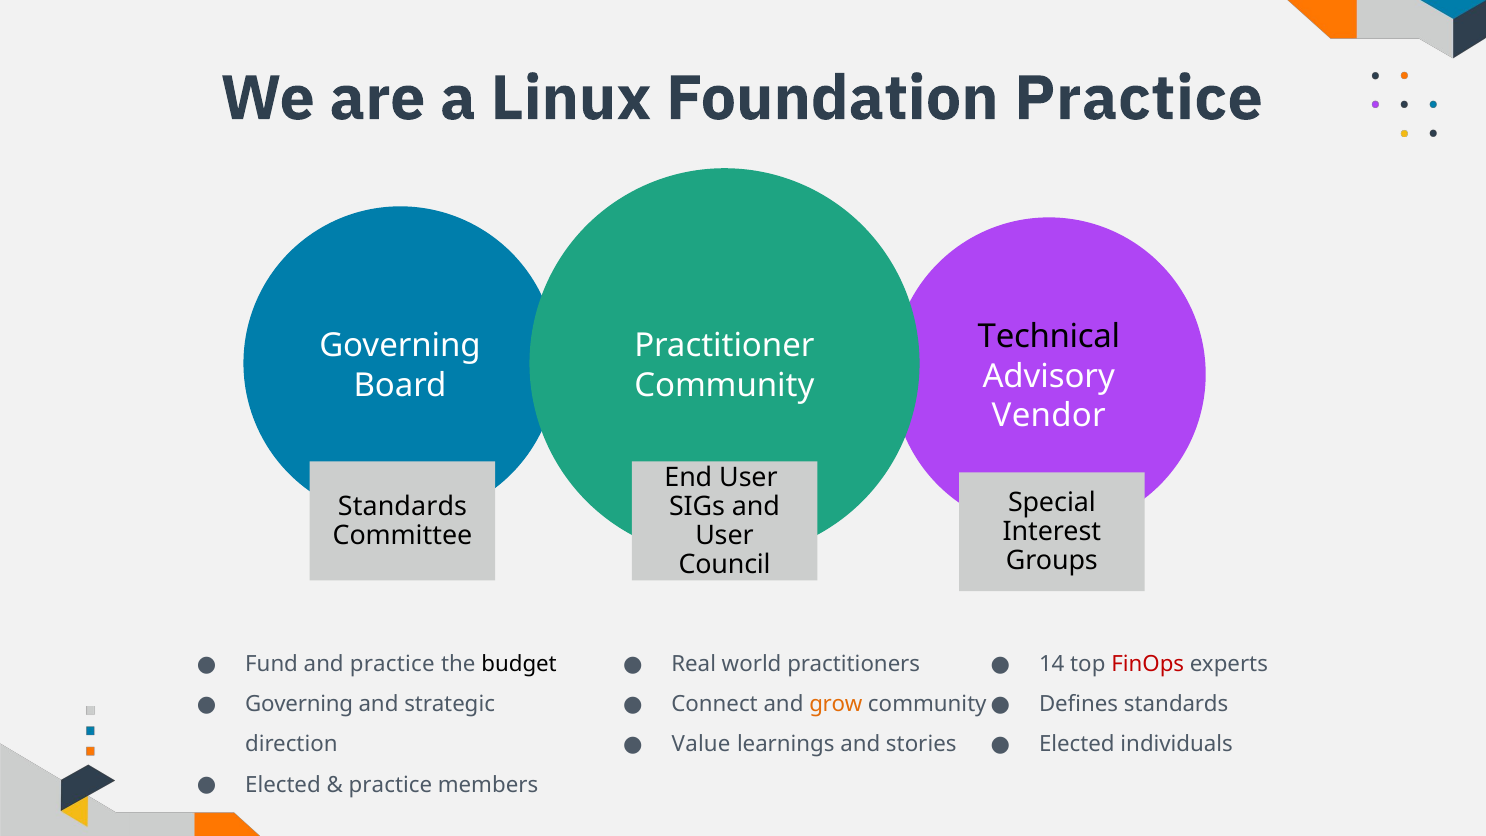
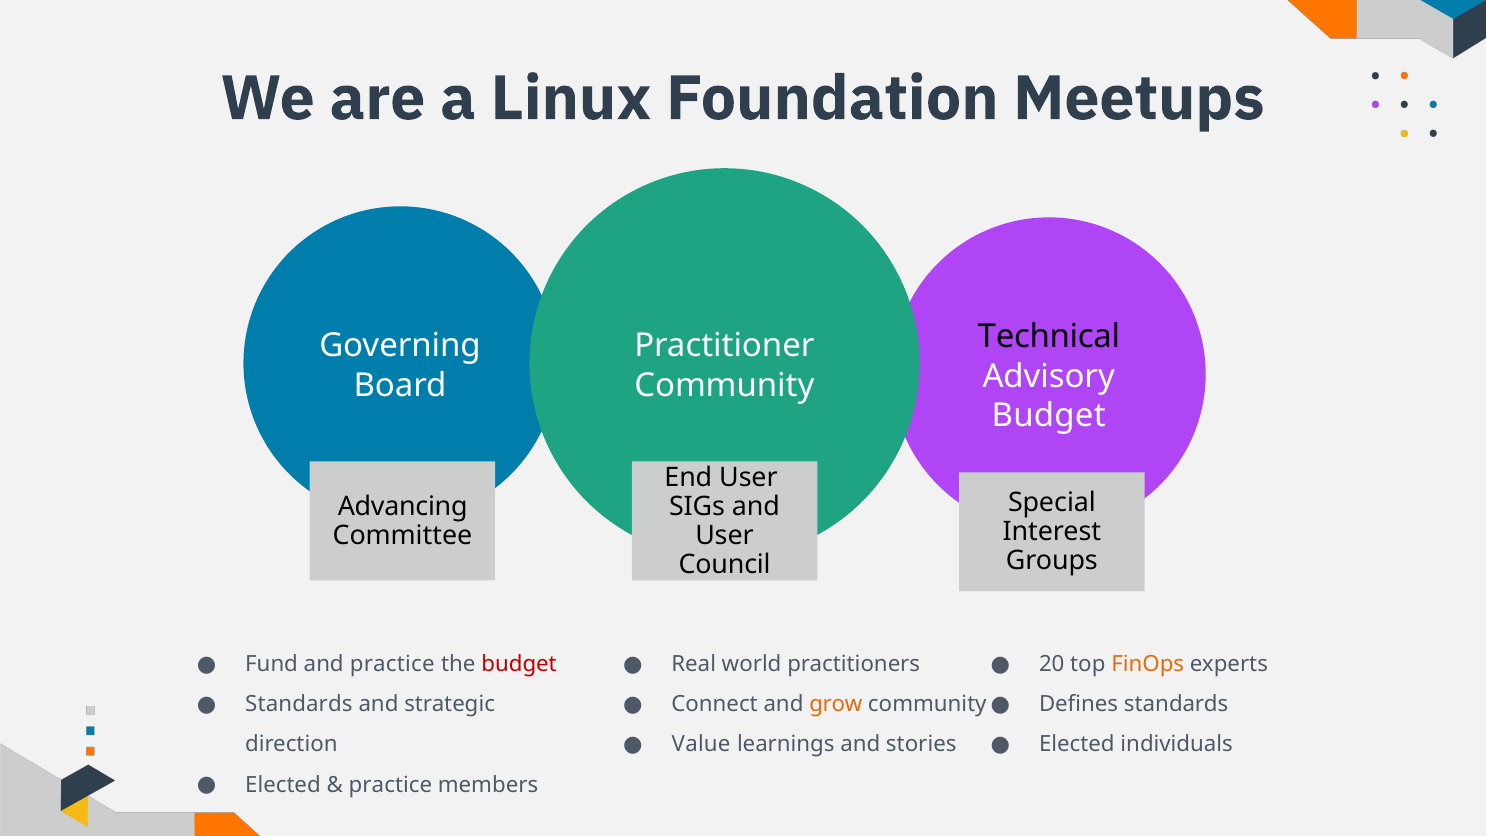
Foundation Practice: Practice -> Meetups (1139, 98)
Vendor: Vendor -> Budget (1049, 416)
Standards: Standards -> Advancing (403, 506)
budget colour: black -> red (519, 664)
14: 14 -> 20 (1052, 664)
FinOps colour: red -> orange (1148, 664)
Governing: Governing -> Standards (299, 704)
